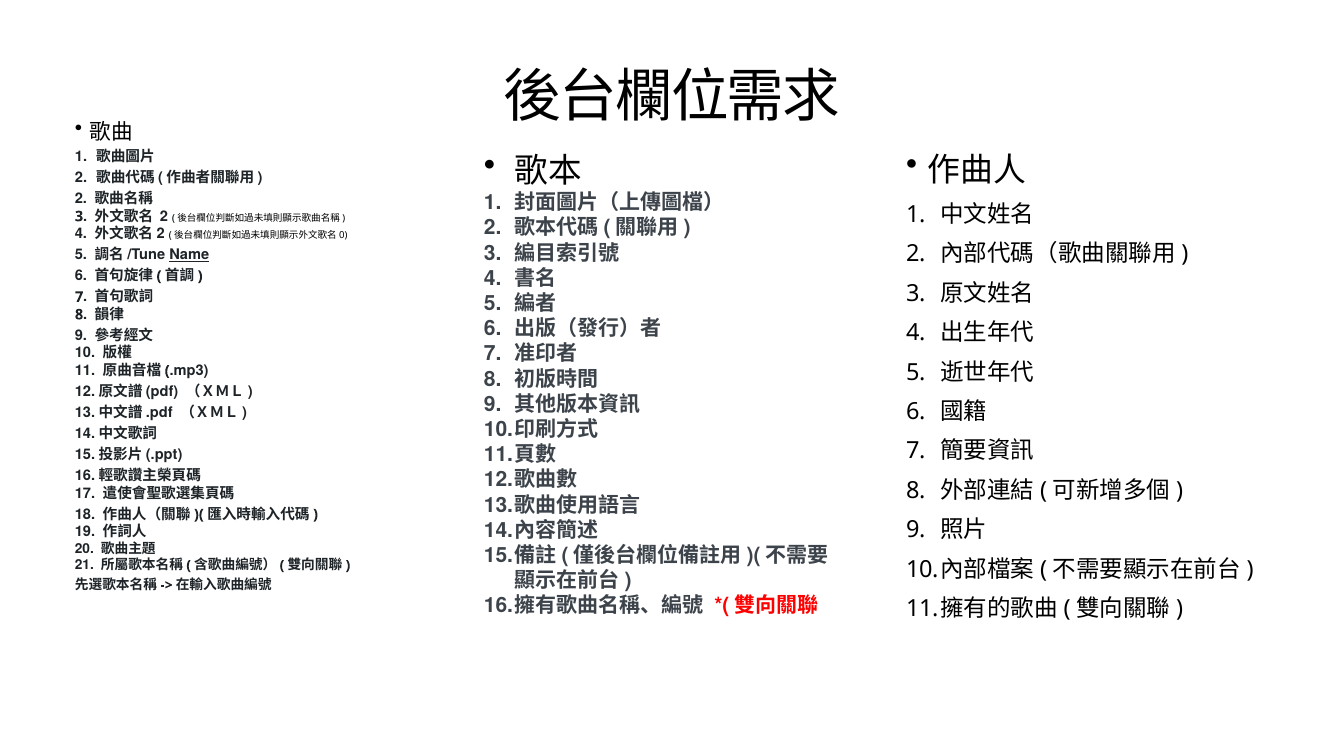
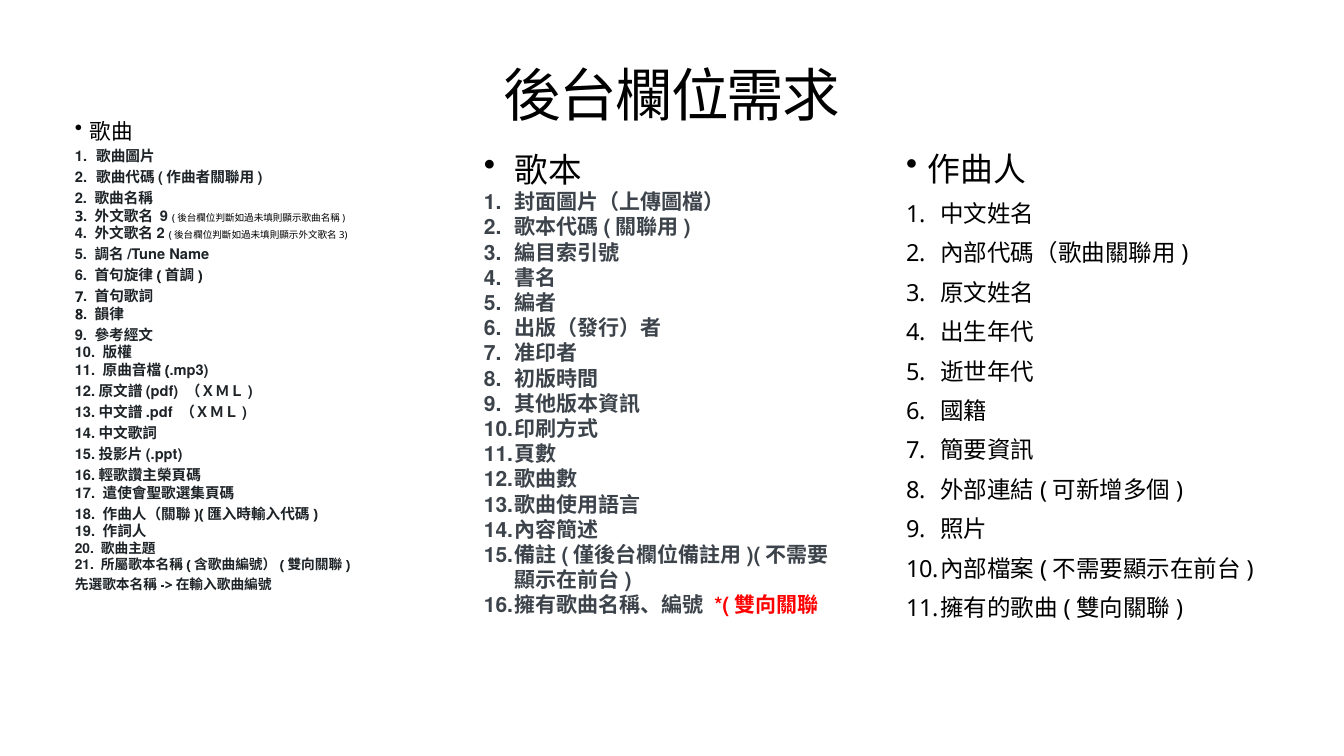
2: 2 -> 9 (164, 216)
0: 0 -> 3 (343, 236)
Name underline: present -> none (189, 255)
